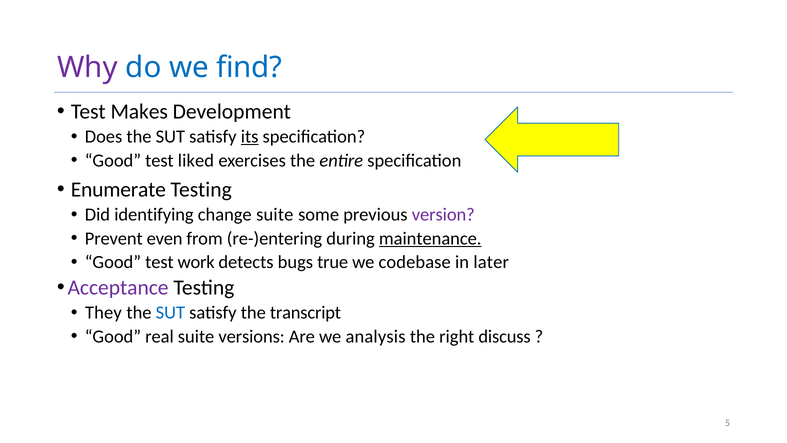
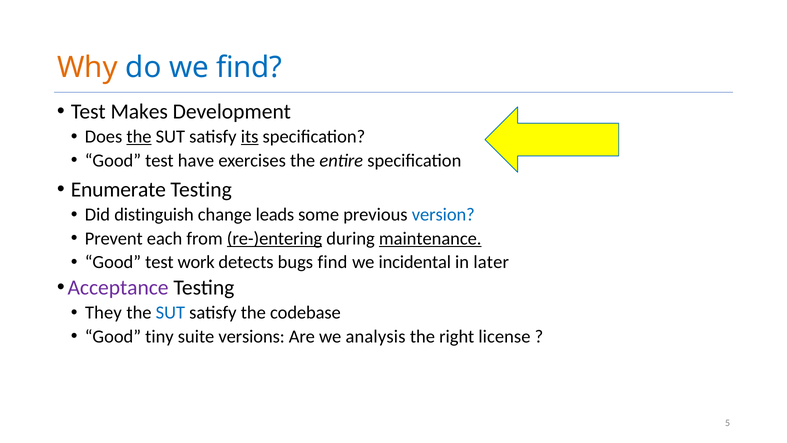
Why colour: purple -> orange (87, 68)
the underline: none -> present (139, 137)
liked: liked -> have (196, 160)
identifying: identifying -> distinguish (154, 215)
change suite: suite -> leads (275, 215)
version colour: purple -> blue (443, 215)
even: even -> each (165, 238)
re-)entering underline: none -> present (275, 238)
bugs true: true -> find (333, 262)
codebase: codebase -> incidental (415, 262)
transcript: transcript -> codebase (305, 313)
real: real -> tiny (159, 336)
discuss: discuss -> license (504, 336)
